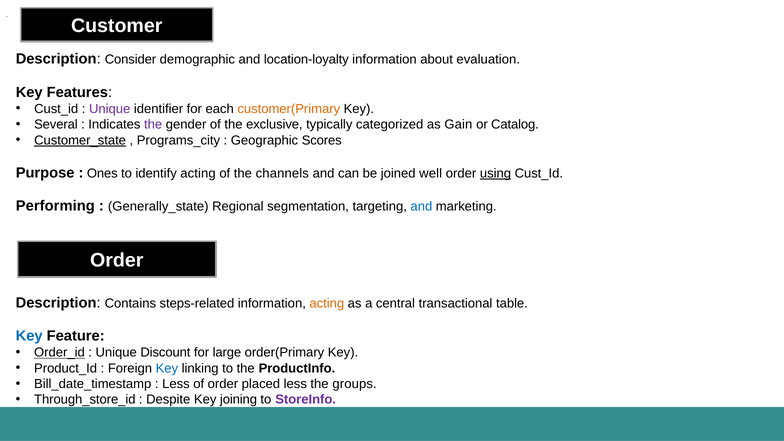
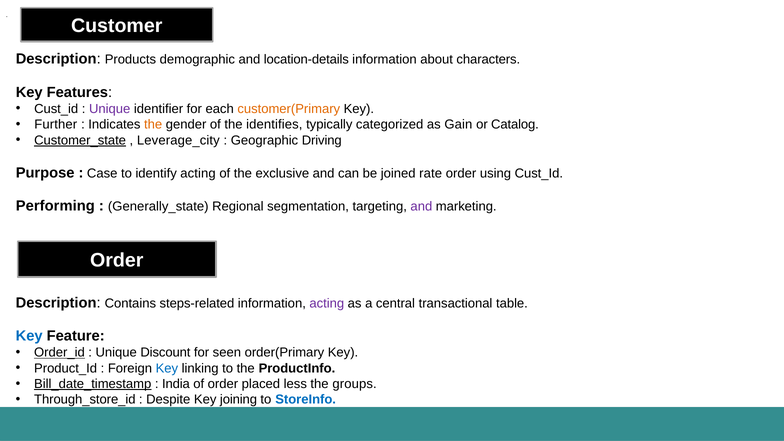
Consider: Consider -> Products (130, 60)
location-loyalty: location-loyalty -> location-details (306, 60)
evaluation: evaluation -> characters (488, 60)
Several: Several -> Further (56, 125)
the colour: purple -> orange (153, 125)
exclusive: exclusive -> identifies (274, 125)
Programs_city: Programs_city -> Leverage_city (178, 140)
Scores: Scores -> Driving (322, 140)
Ones: Ones -> Case (102, 173)
channels: channels -> exclusive (282, 173)
well: well -> rate (431, 173)
using underline: present -> none (495, 173)
and colour: blue -> purple (421, 207)
acting colour: orange -> purple (327, 303)
large: large -> seen (227, 353)
Bill_date_timestamp underline: none -> present (93, 384)
Less: Less -> India (176, 384)
StoreInfo colour: purple -> blue (306, 400)
